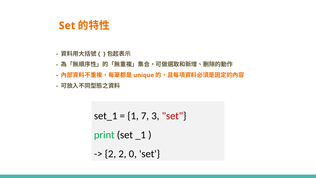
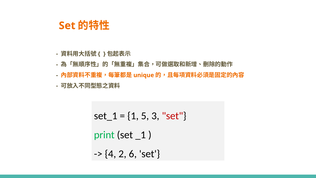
7: 7 -> 5 (145, 116)
2: 2 -> 4 (110, 154)
0: 0 -> 6 (133, 154)
